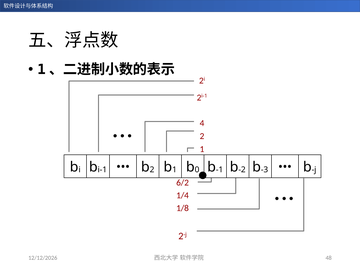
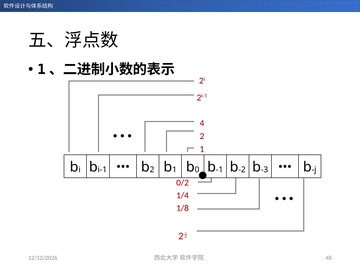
6/2: 6/2 -> 0/2 (183, 183)
